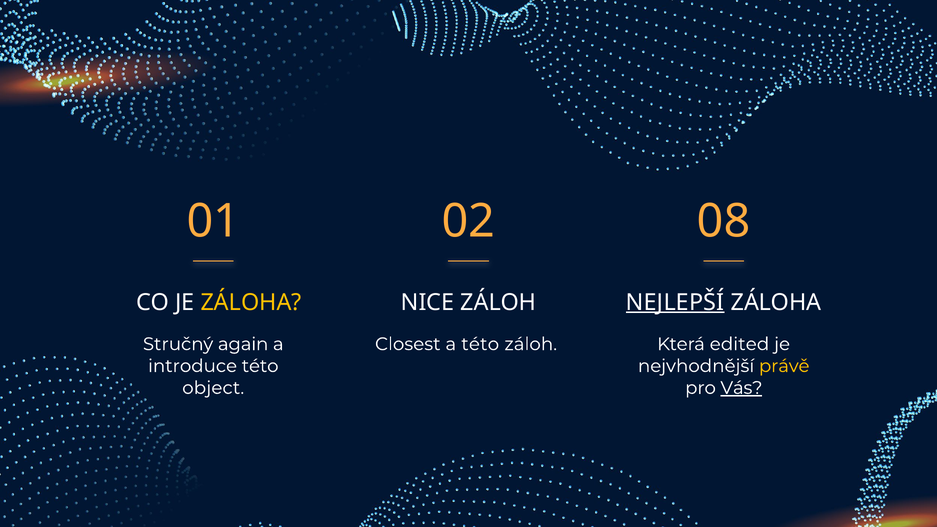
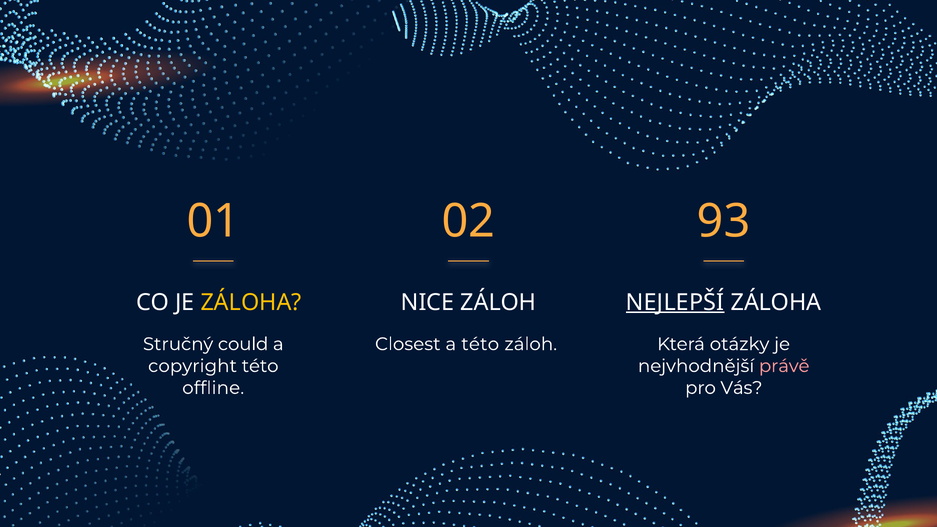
08: 08 -> 93 (724, 221)
again: again -> could (243, 344)
edited: edited -> otázky (740, 344)
introduce: introduce -> copyright (193, 366)
právě colour: yellow -> pink (784, 366)
object: object -> offline (213, 388)
Vás underline: present -> none (741, 388)
